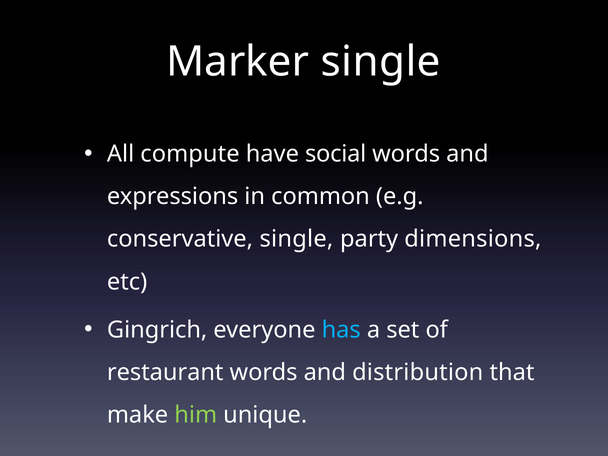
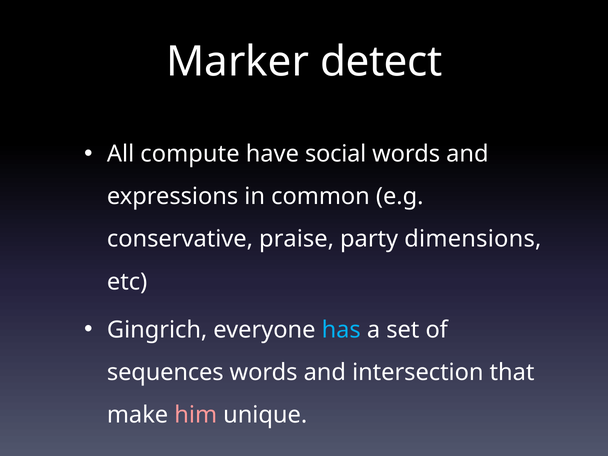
Marker single: single -> detect (381, 62)
conservative single: single -> praise (297, 239)
restaurant: restaurant -> sequences (165, 372)
distribution: distribution -> intersection (418, 372)
him colour: light green -> pink (196, 415)
